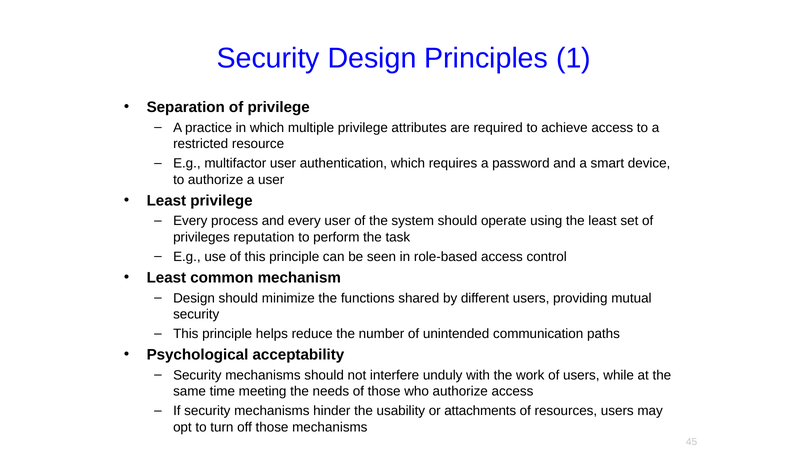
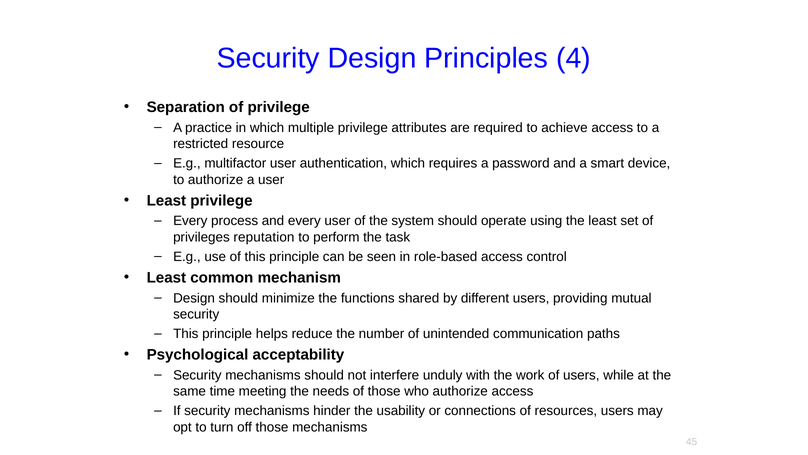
1: 1 -> 4 (573, 58)
attachments: attachments -> connections (480, 411)
